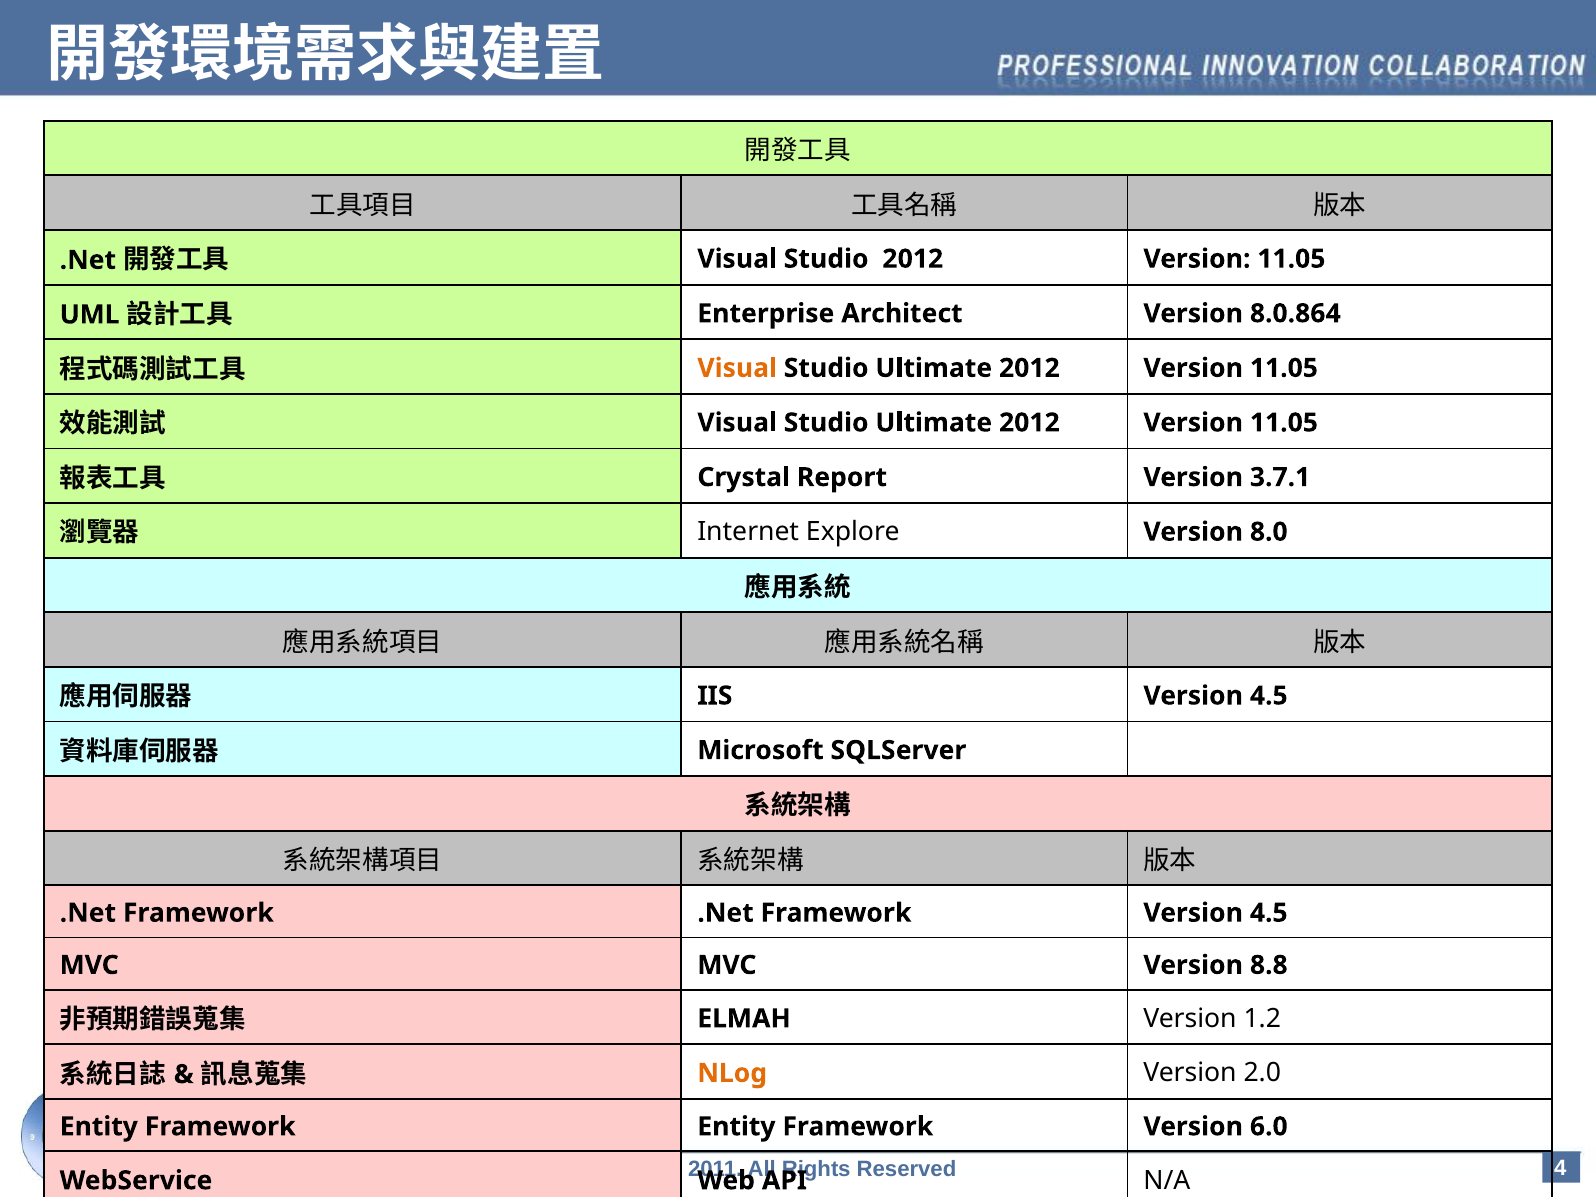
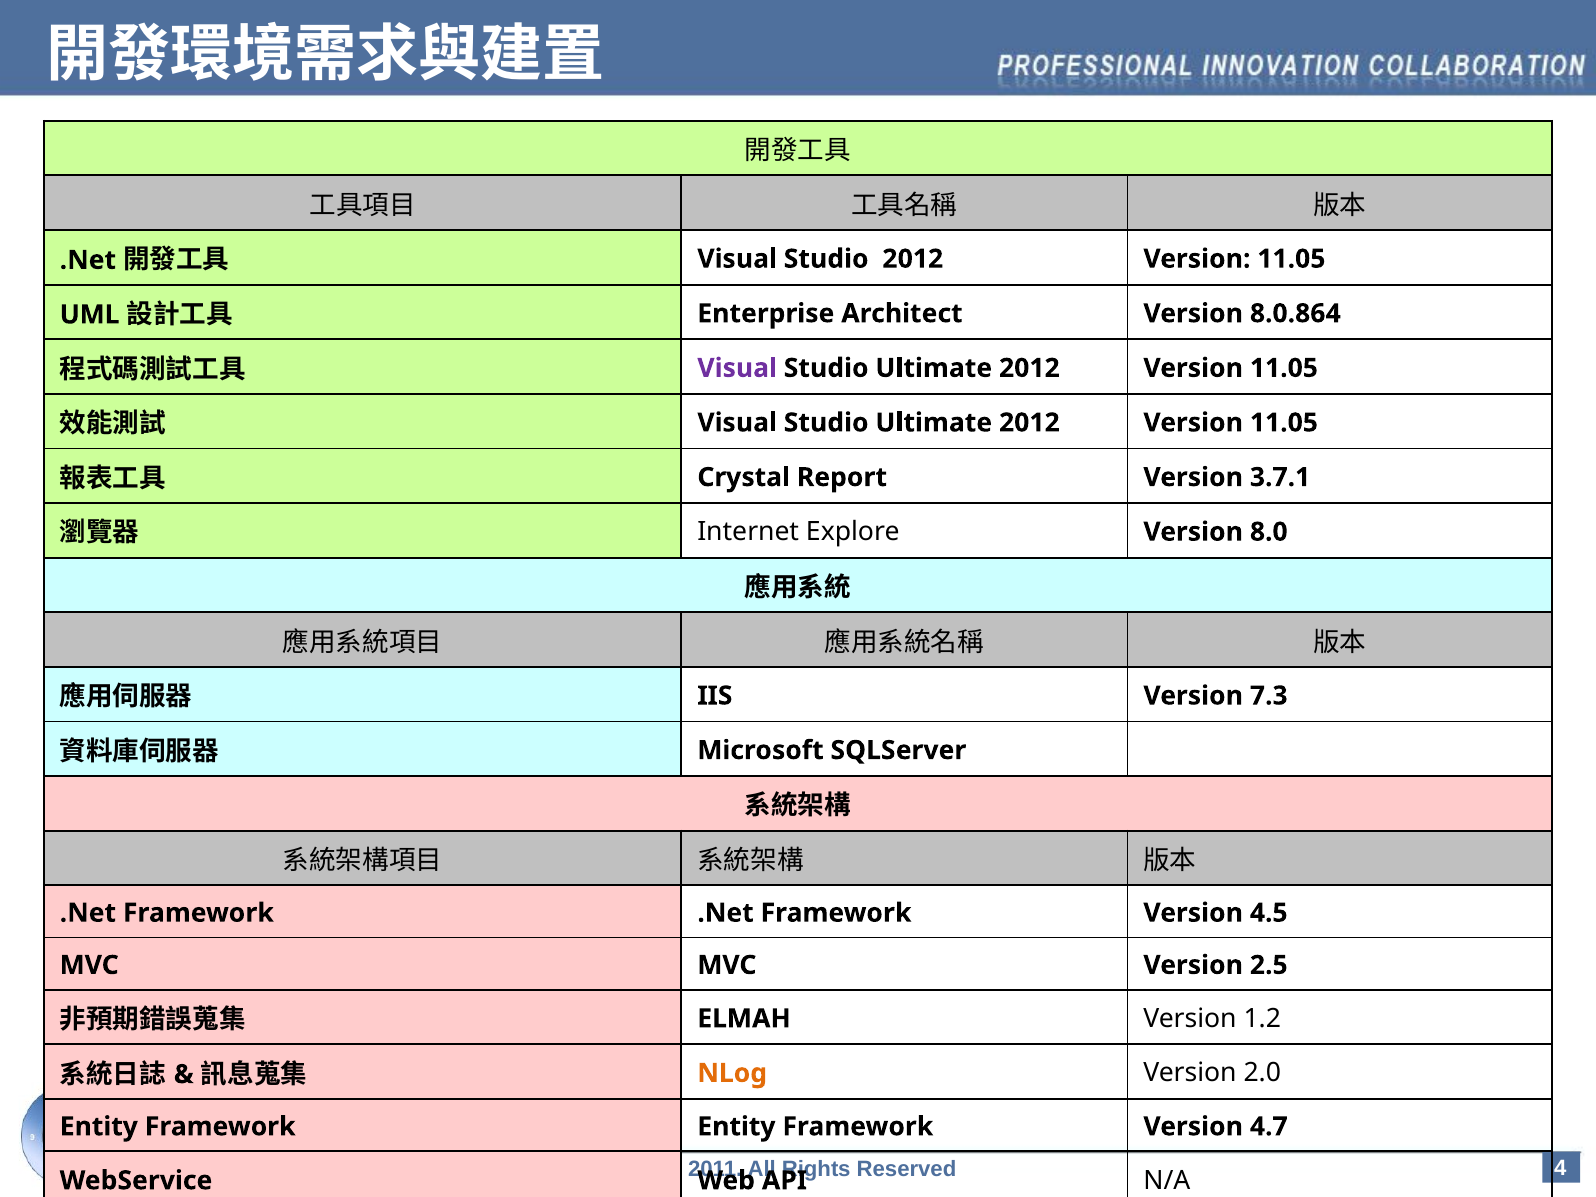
Visual colour: orange -> purple (737, 368)
IIS Version 4.5: 4.5 -> 7.3 (1269, 696)
8.8: 8.8 -> 2.5 (1269, 965)
6.0: 6.0 -> 4.7 (1269, 1127)
